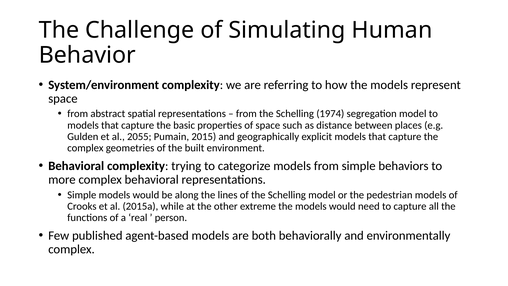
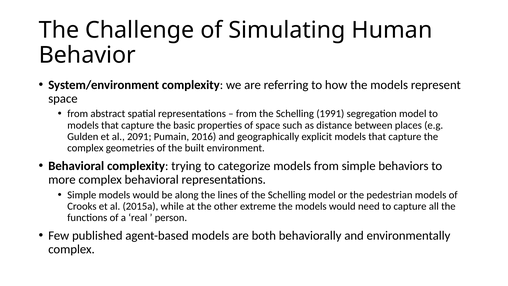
1974: 1974 -> 1991 (330, 114)
2055: 2055 -> 2091 (139, 137)
2015: 2015 -> 2016 (204, 137)
